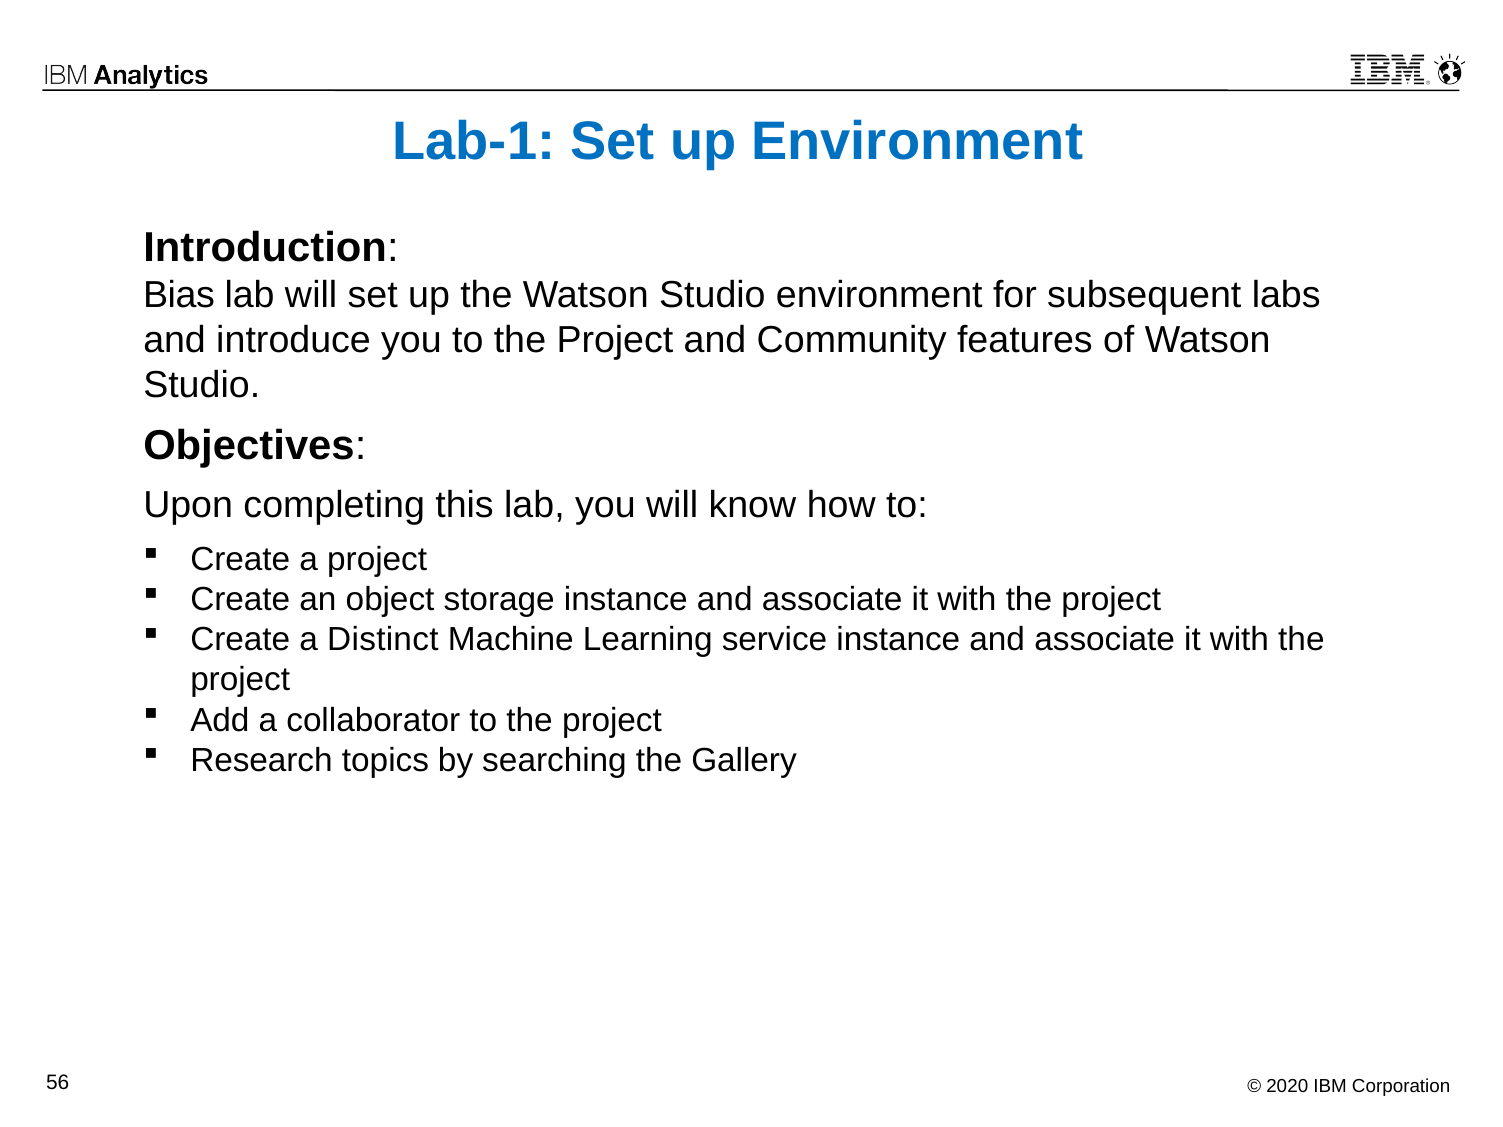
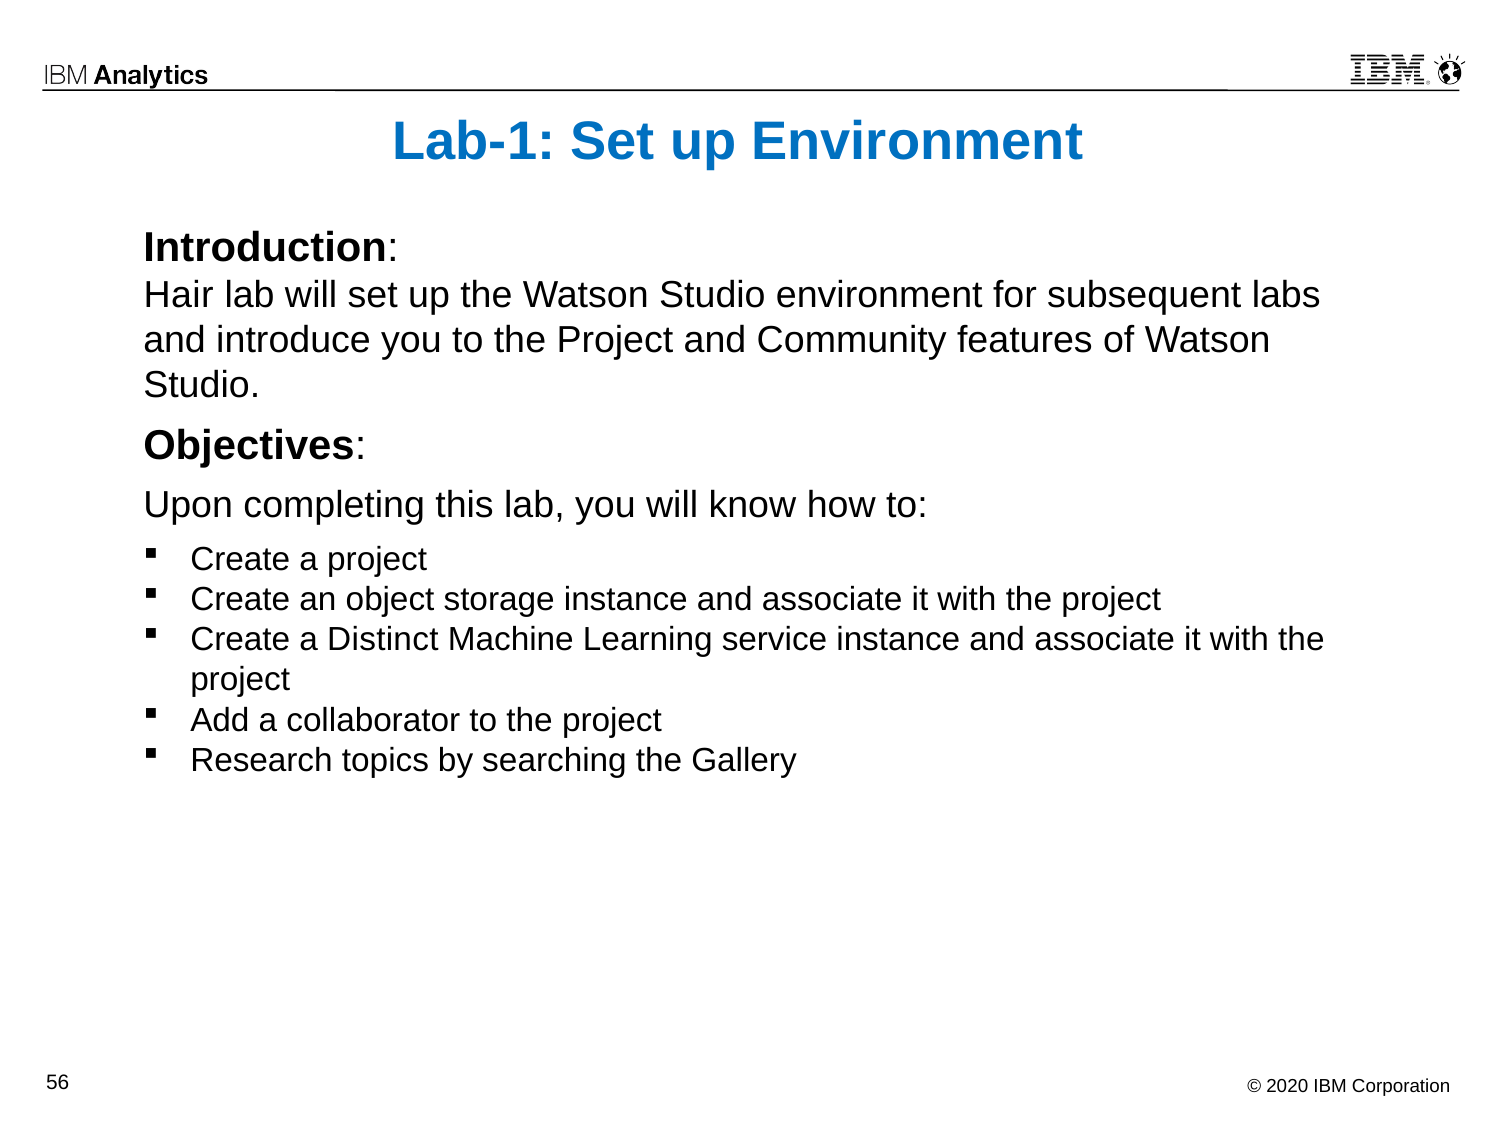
Bias: Bias -> Hair (179, 295)
